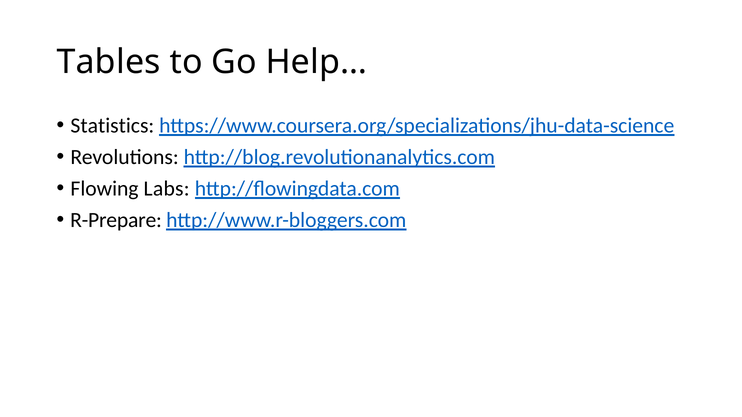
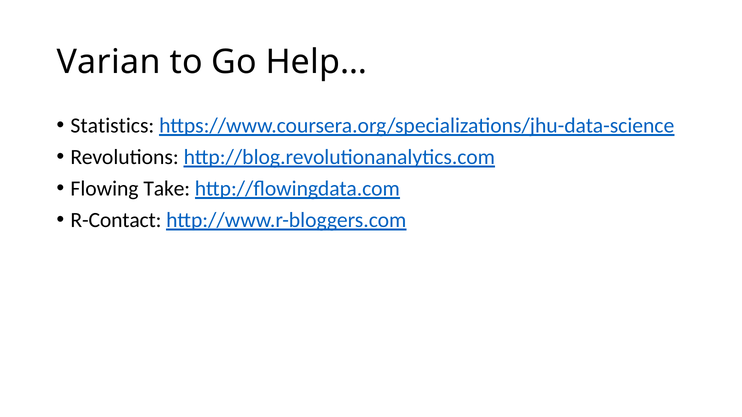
Tables: Tables -> Varian (109, 62)
Labs: Labs -> Take (167, 189)
R-Prepare: R-Prepare -> R-Contact (116, 220)
